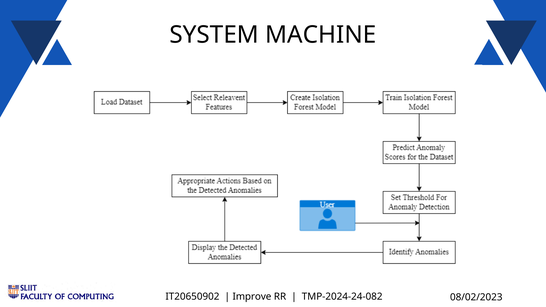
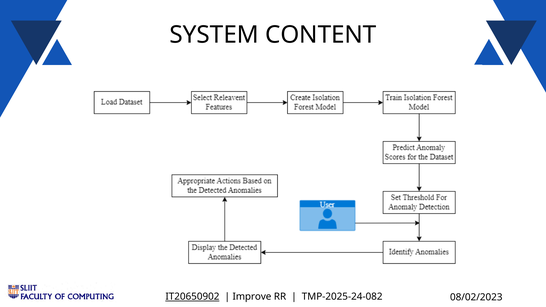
MACHINE: MACHINE -> CONTENT (321, 35)
IT20650902 underline: none -> present (192, 297)
TMP-2024-24-082: TMP-2024-24-082 -> TMP-2025-24-082 (342, 297)
